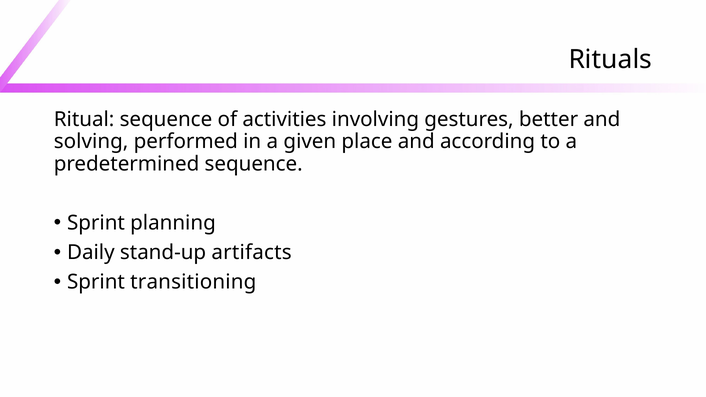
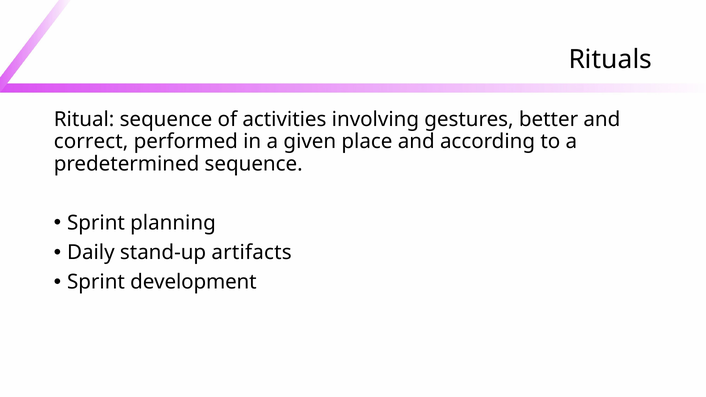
solving: solving -> correct (91, 142)
transitioning: transitioning -> development (193, 282)
